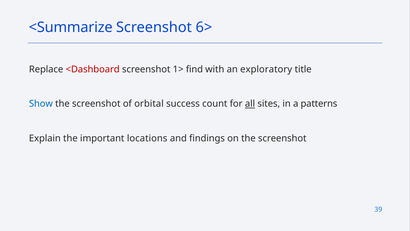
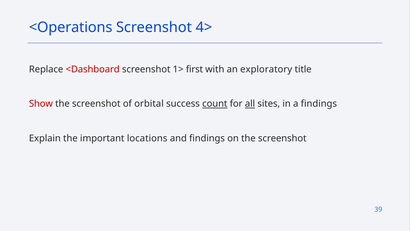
<Summarize: <Summarize -> <Operations (71, 27)
6>: 6> -> 4> (204, 27)
find: find -> first (194, 69)
Show colour: blue -> red (41, 104)
count underline: none -> present (215, 104)
a patterns: patterns -> findings (319, 104)
